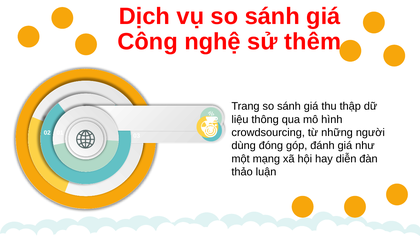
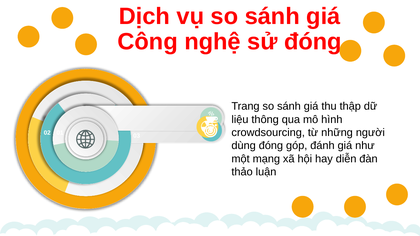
sử thêm: thêm -> đóng (313, 42)
